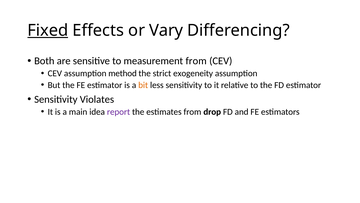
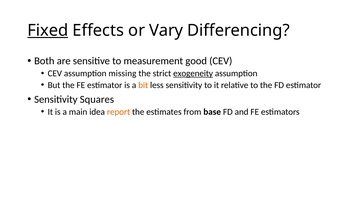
measurement from: from -> good (196, 61)
method: method -> missing (122, 73)
exogeneity underline: none -> present (193, 73)
Violates: Violates -> Squares (97, 99)
report colour: purple -> orange (119, 112)
drop: drop -> base (212, 112)
